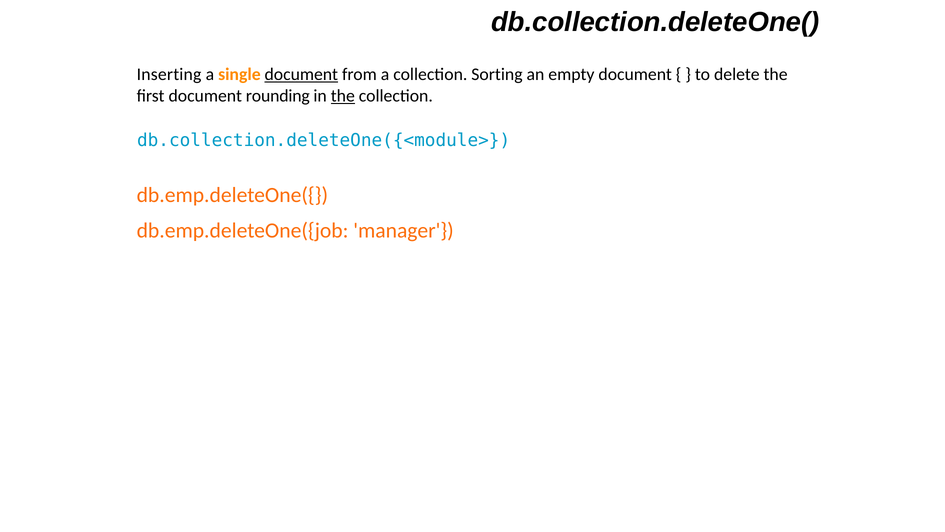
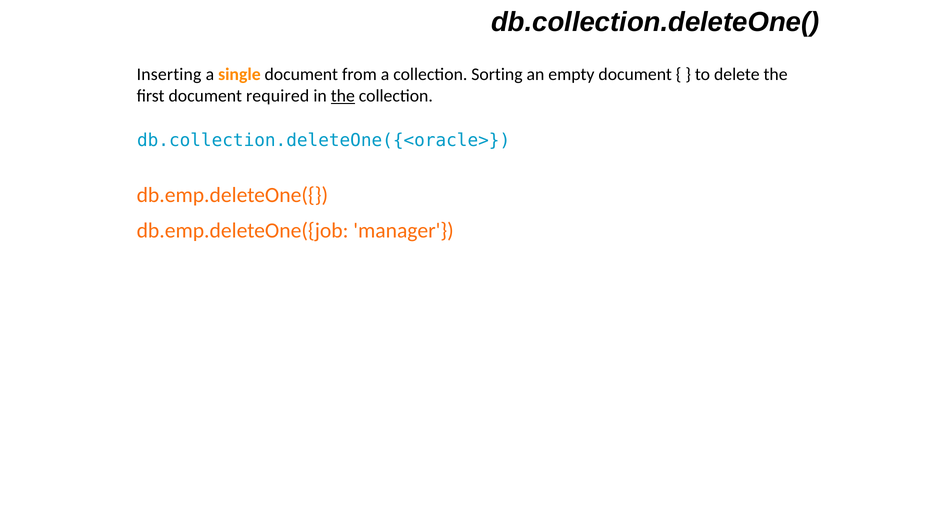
document underline: present -> none (301, 74)
rounding: rounding -> required (278, 96)
db.collection.deleteOne({<module>: db.collection.deleteOne({<module> -> db.collection.deleteOne({<oracle> (324, 140)
